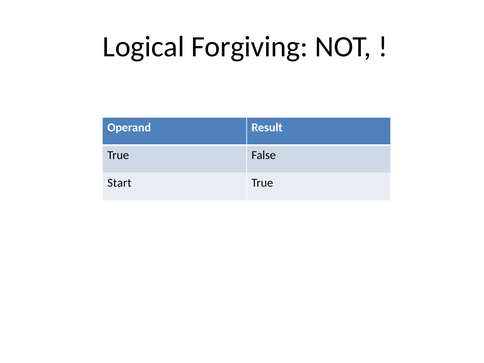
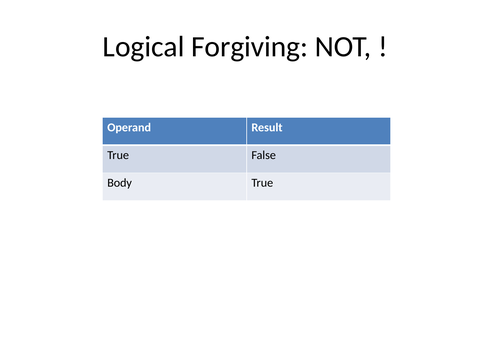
Start: Start -> Body (120, 183)
